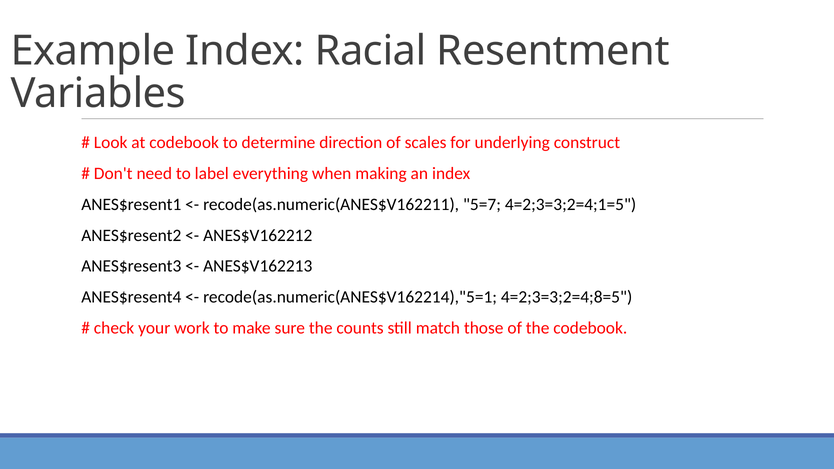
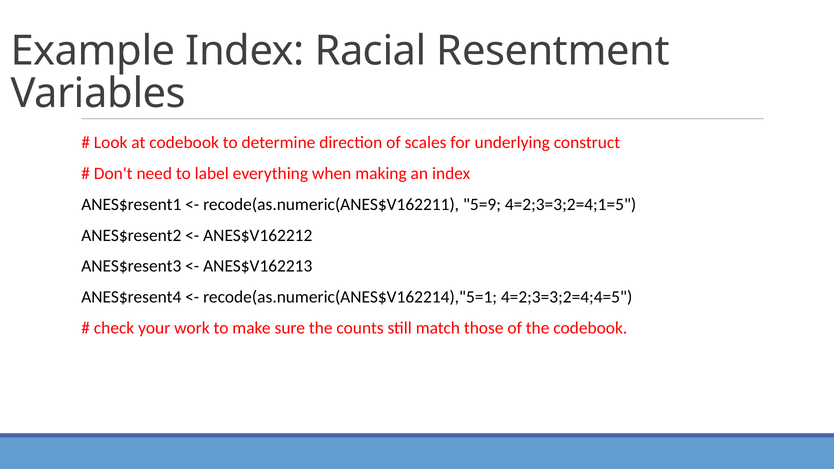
5=7: 5=7 -> 5=9 (482, 204)
4=2;3=3;2=4;8=5: 4=2;3=3;2=4;8=5 -> 4=2;3=3;2=4;4=5 (567, 297)
